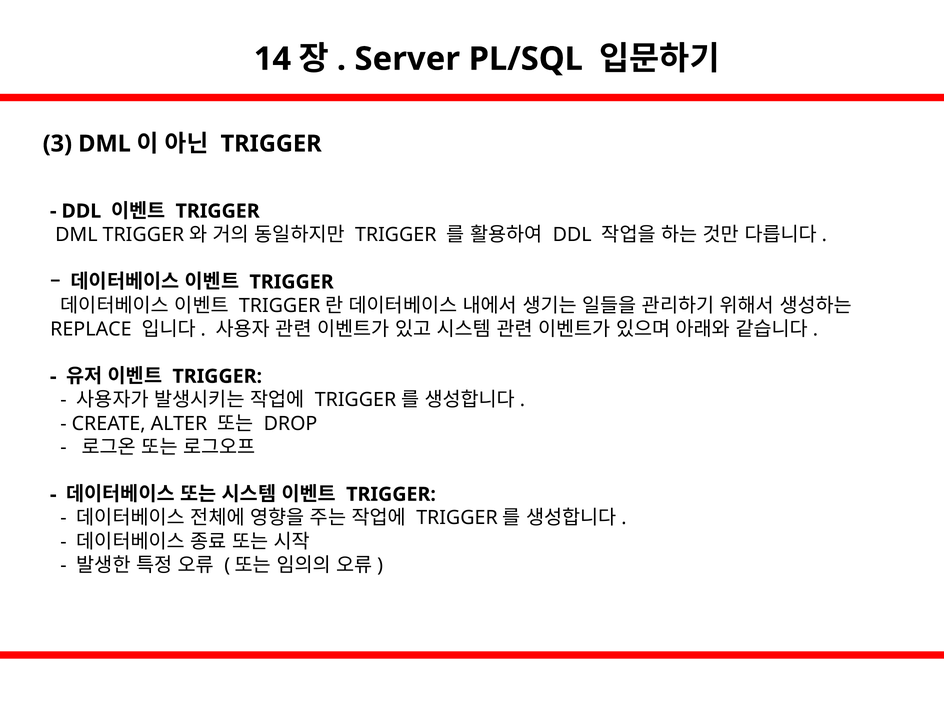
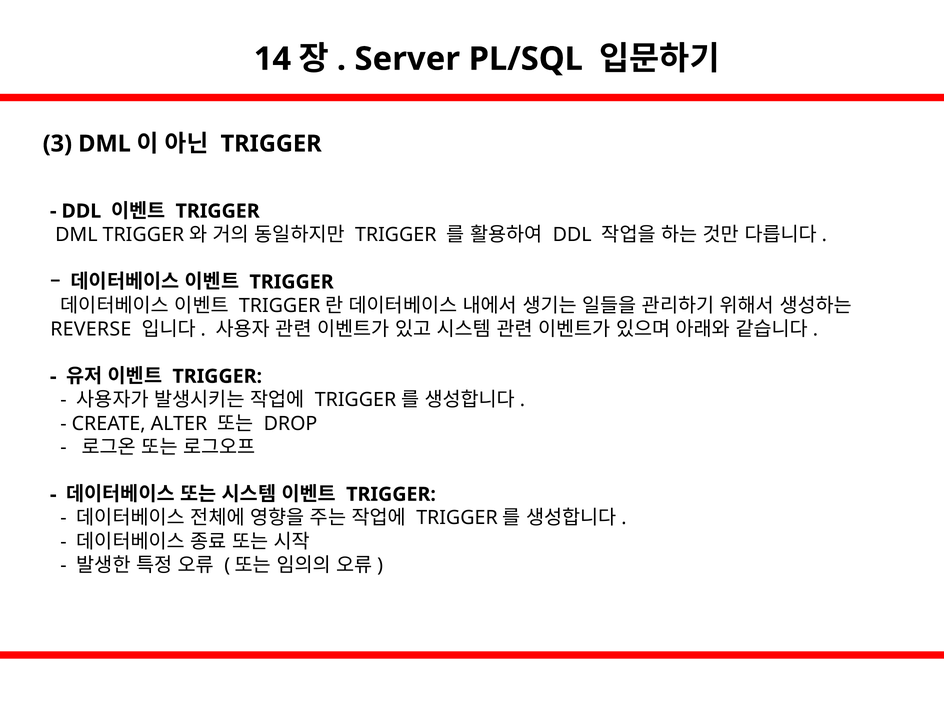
REPLACE: REPLACE -> REVERSE (91, 329)
